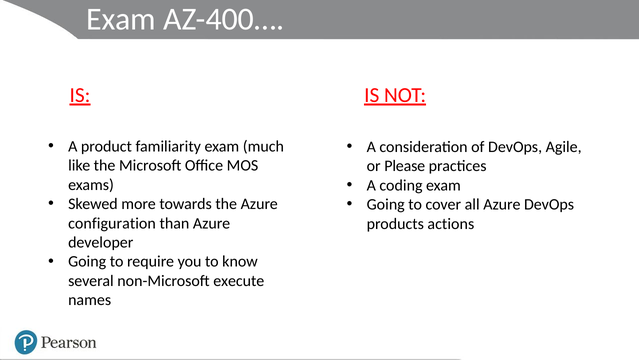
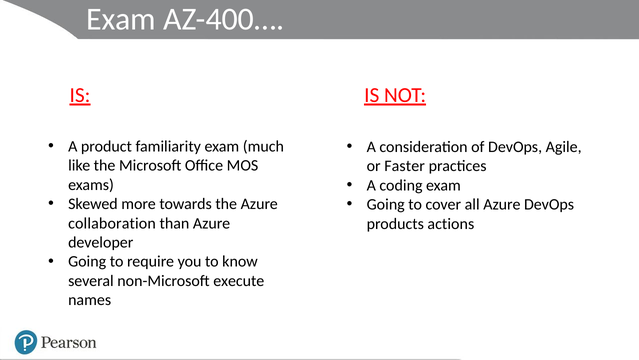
Please: Please -> Faster (405, 166)
configuration: configuration -> collaboration (112, 223)
